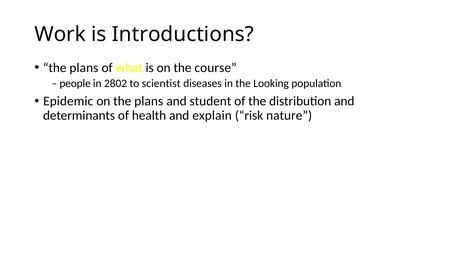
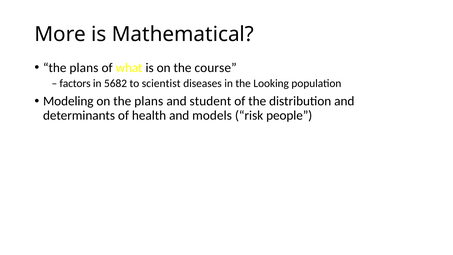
Work: Work -> More (60, 34)
Introductions: Introductions -> Mathematical (183, 34)
people: people -> factors (75, 83)
2802: 2802 -> 5682 (116, 83)
Epidemic: Epidemic -> Modeling (68, 101)
explain: explain -> models (212, 115)
nature: nature -> people (289, 115)
